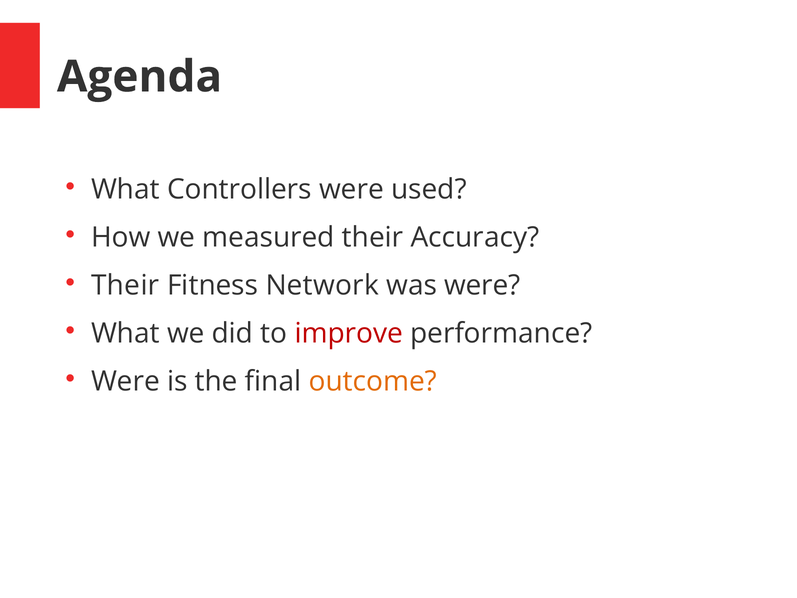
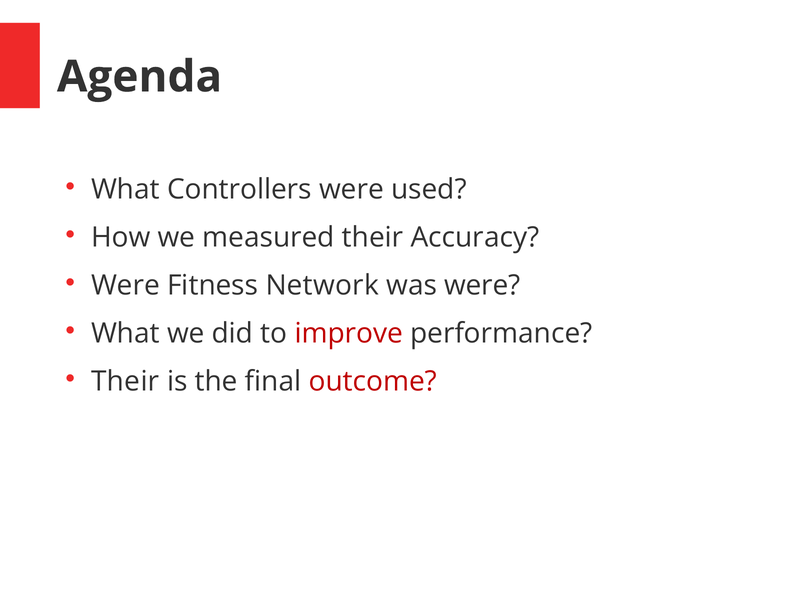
Their: Their -> Were (125, 286)
Were: Were -> Their (125, 381)
outcome colour: orange -> red (373, 381)
